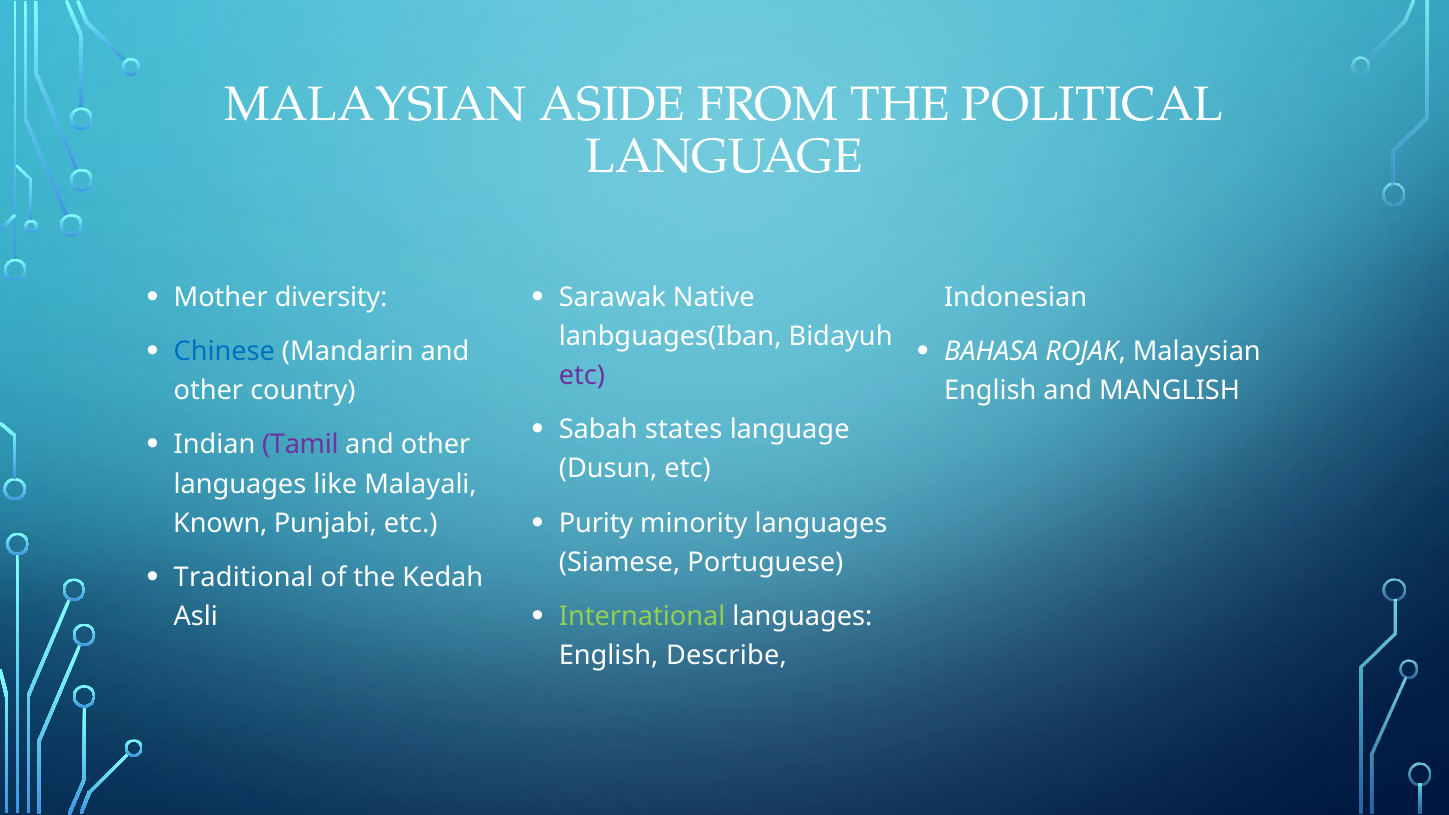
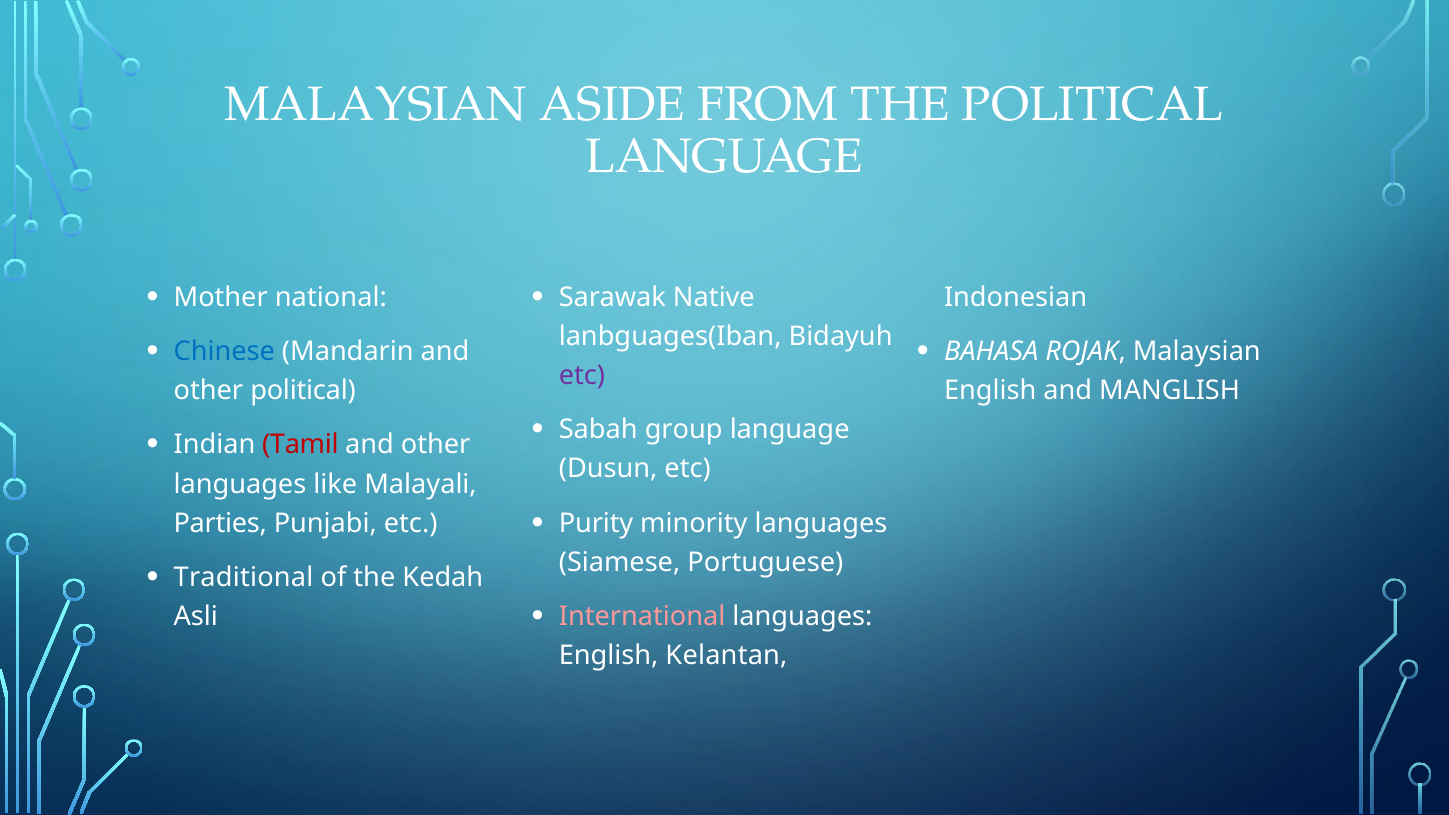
diversity: diversity -> national (331, 298)
other country: country -> political (303, 391)
states: states -> group (684, 430)
Tamil colour: purple -> red (300, 445)
Known: Known -> Parties (220, 523)
International colour: light green -> pink (642, 617)
Describe: Describe -> Kelantan (727, 656)
